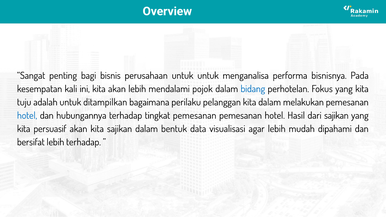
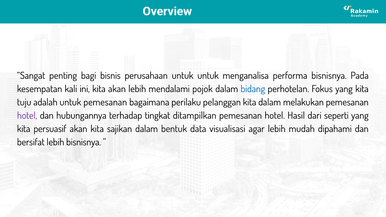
untuk ditampilkan: ditampilkan -> pemesanan (105, 102)
hotel colour: blue -> purple (27, 116)
tingkat pemesanan: pemesanan -> ditampilkan (195, 116)
dari sajikan: sajikan -> seperti (336, 116)
lebih terhadap: terhadap -> bisnisnya (84, 142)
